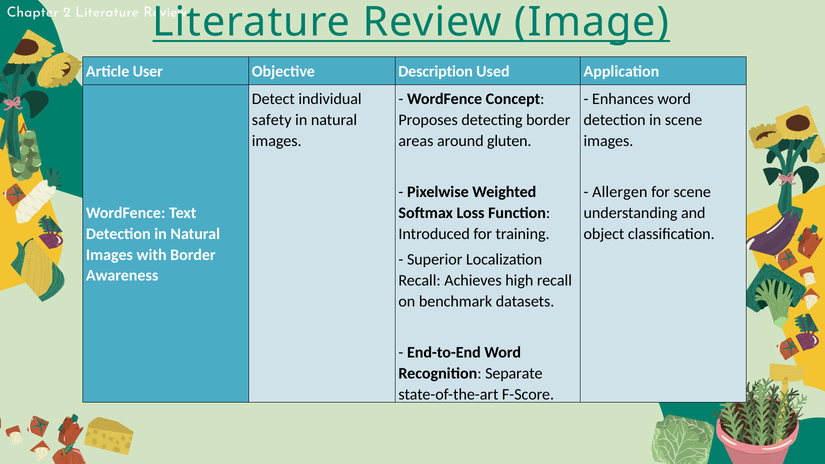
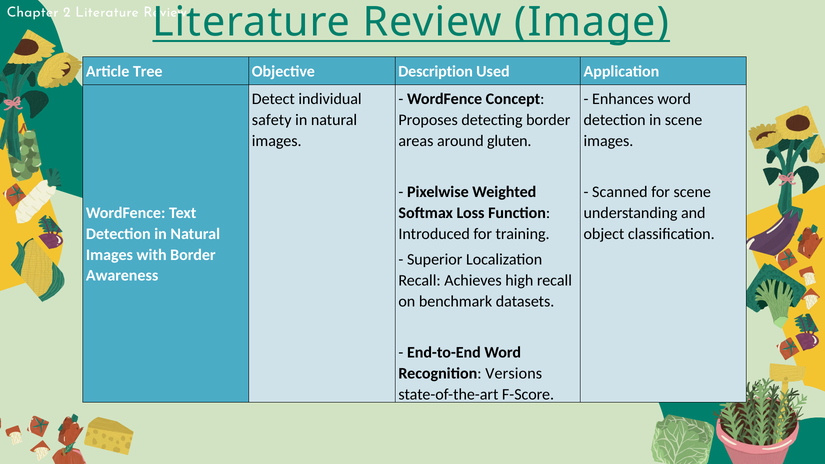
User: User -> Tree (148, 72)
Allergen: Allergen -> Scanned (620, 192)
Separate: Separate -> Versions (514, 374)
